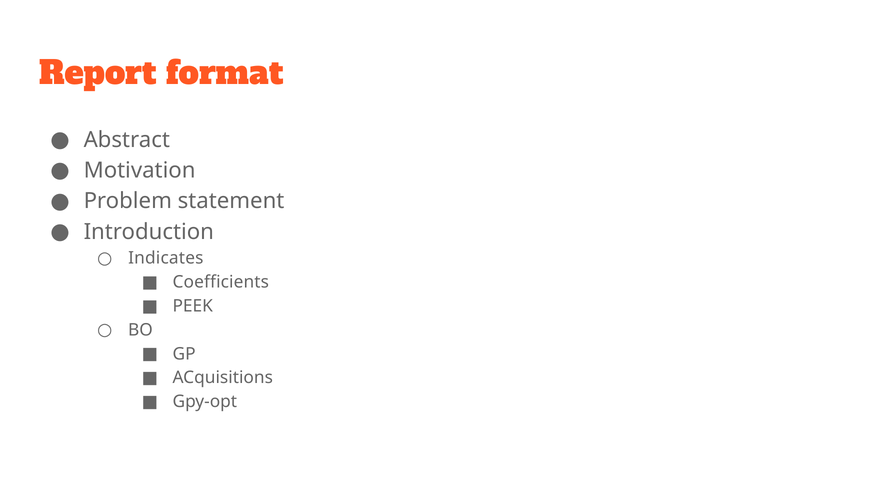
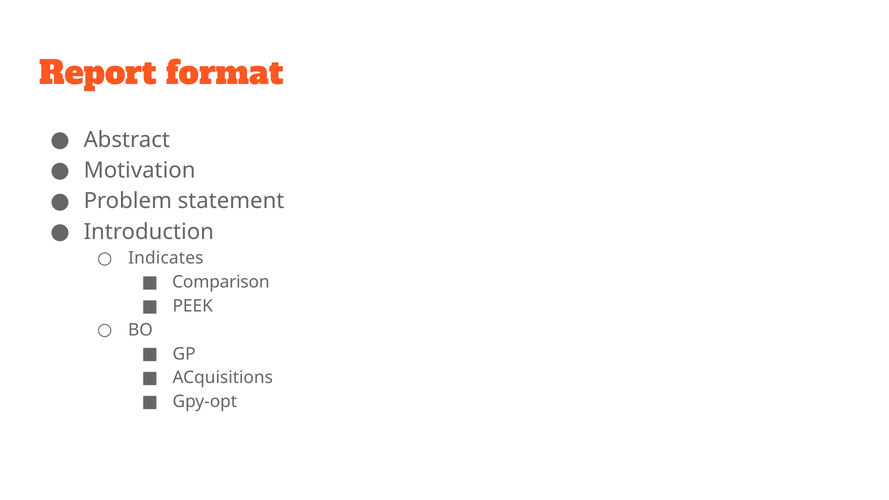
Coefficients: Coefficients -> Comparison (221, 282)
